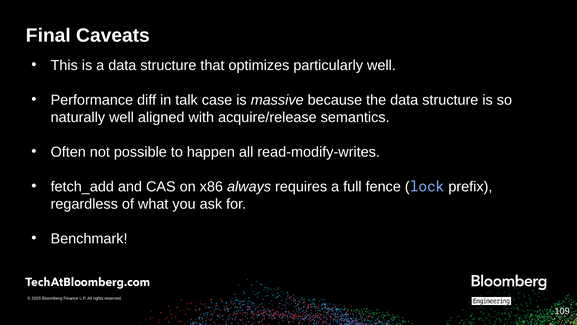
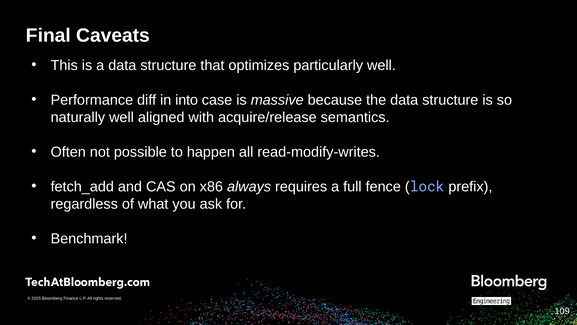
talk: talk -> into (187, 100)
